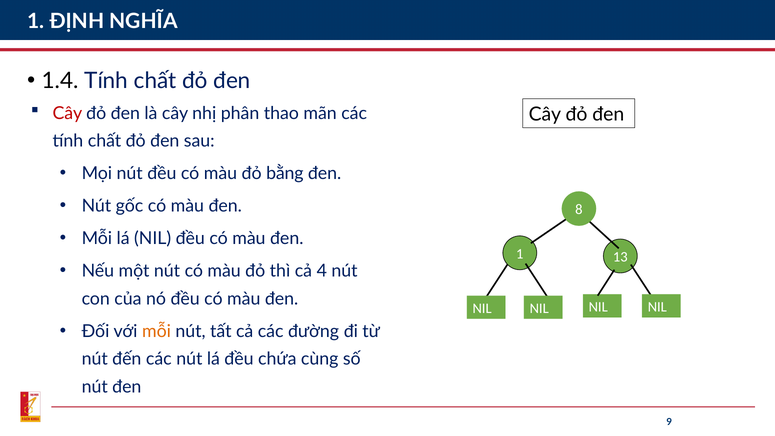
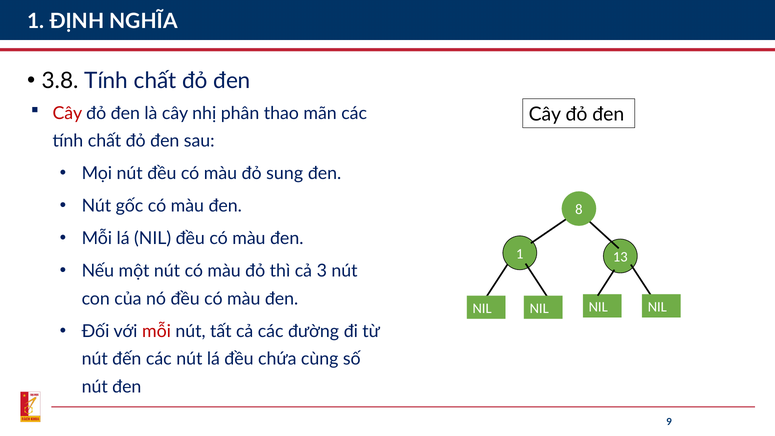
1.4: 1.4 -> 3.8 (60, 81)
bằng: bằng -> sung (285, 173)
4: 4 -> 3 (322, 271)
mỗi colour: orange -> red (156, 331)
